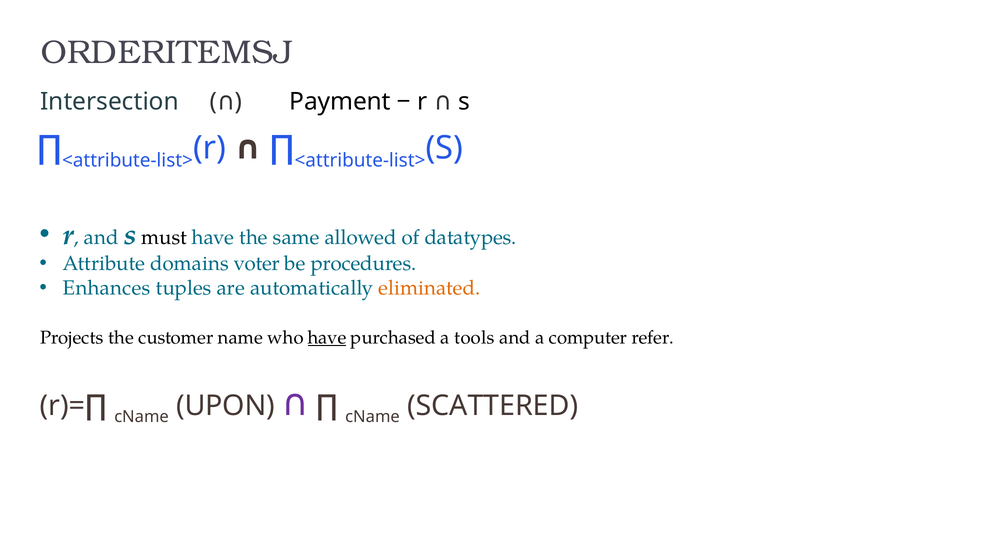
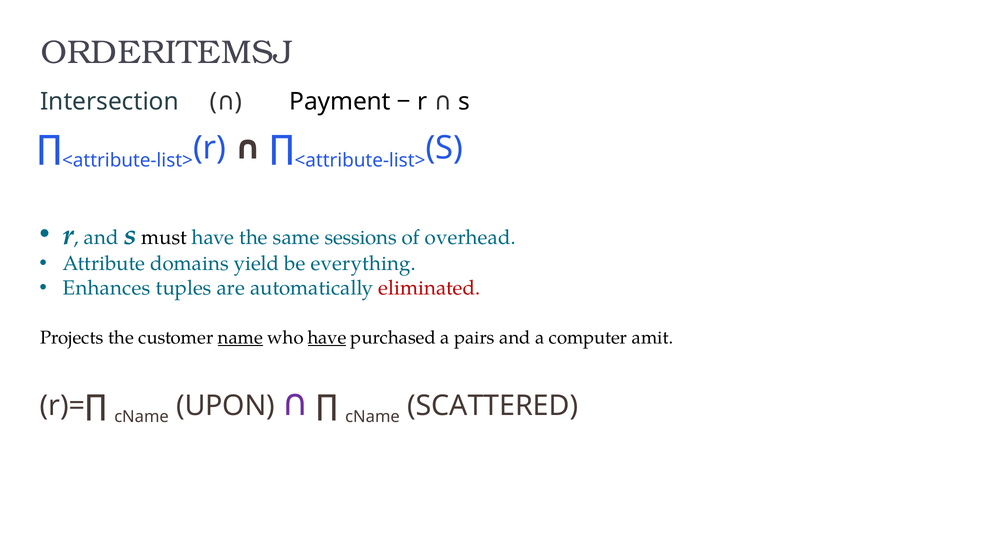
allowed: allowed -> sessions (361, 238)
datatypes: datatypes -> overhead (470, 238)
voter: voter -> yield (257, 264)
procedures: procedures -> everything (363, 264)
eliminated colour: orange -> red (429, 288)
name underline: none -> present (240, 338)
tools: tools -> pairs (474, 338)
refer: refer -> amit (653, 338)
